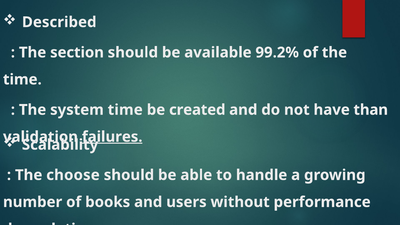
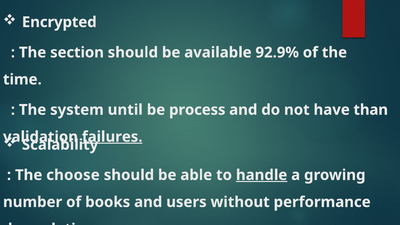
Described: Described -> Encrypted (59, 22)
99.2%: 99.2% -> 92.9% (277, 52)
system time: time -> until (125, 110)
created: created -> process (197, 110)
handle underline: none -> present (262, 175)
